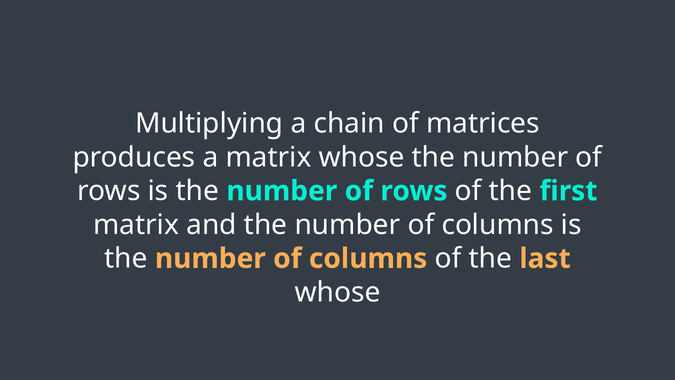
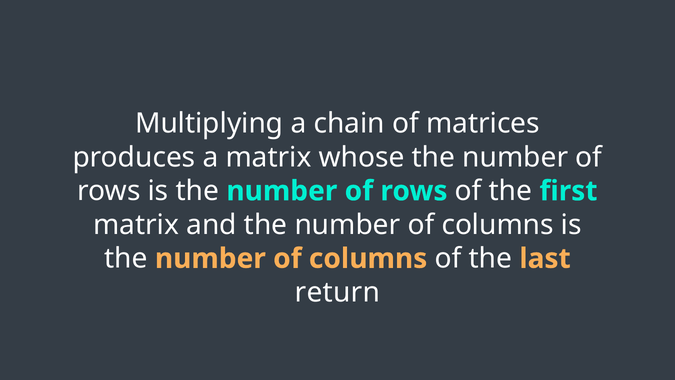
whose: whose -> return (337, 292)
